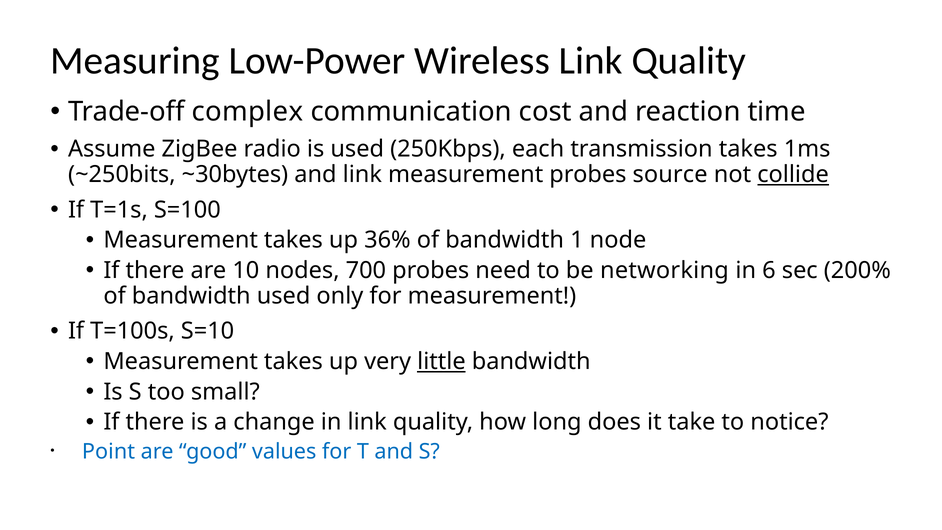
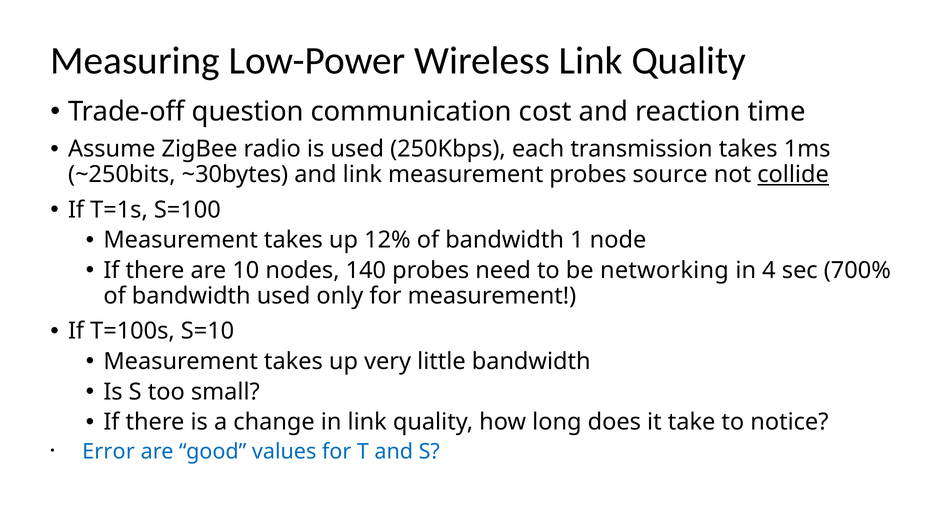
complex: complex -> question (248, 112)
36%: 36% -> 12% (387, 240)
700: 700 -> 140 (366, 270)
6: 6 -> 4 (769, 270)
200%: 200% -> 700% (857, 270)
little underline: present -> none (441, 361)
Point: Point -> Error (108, 451)
